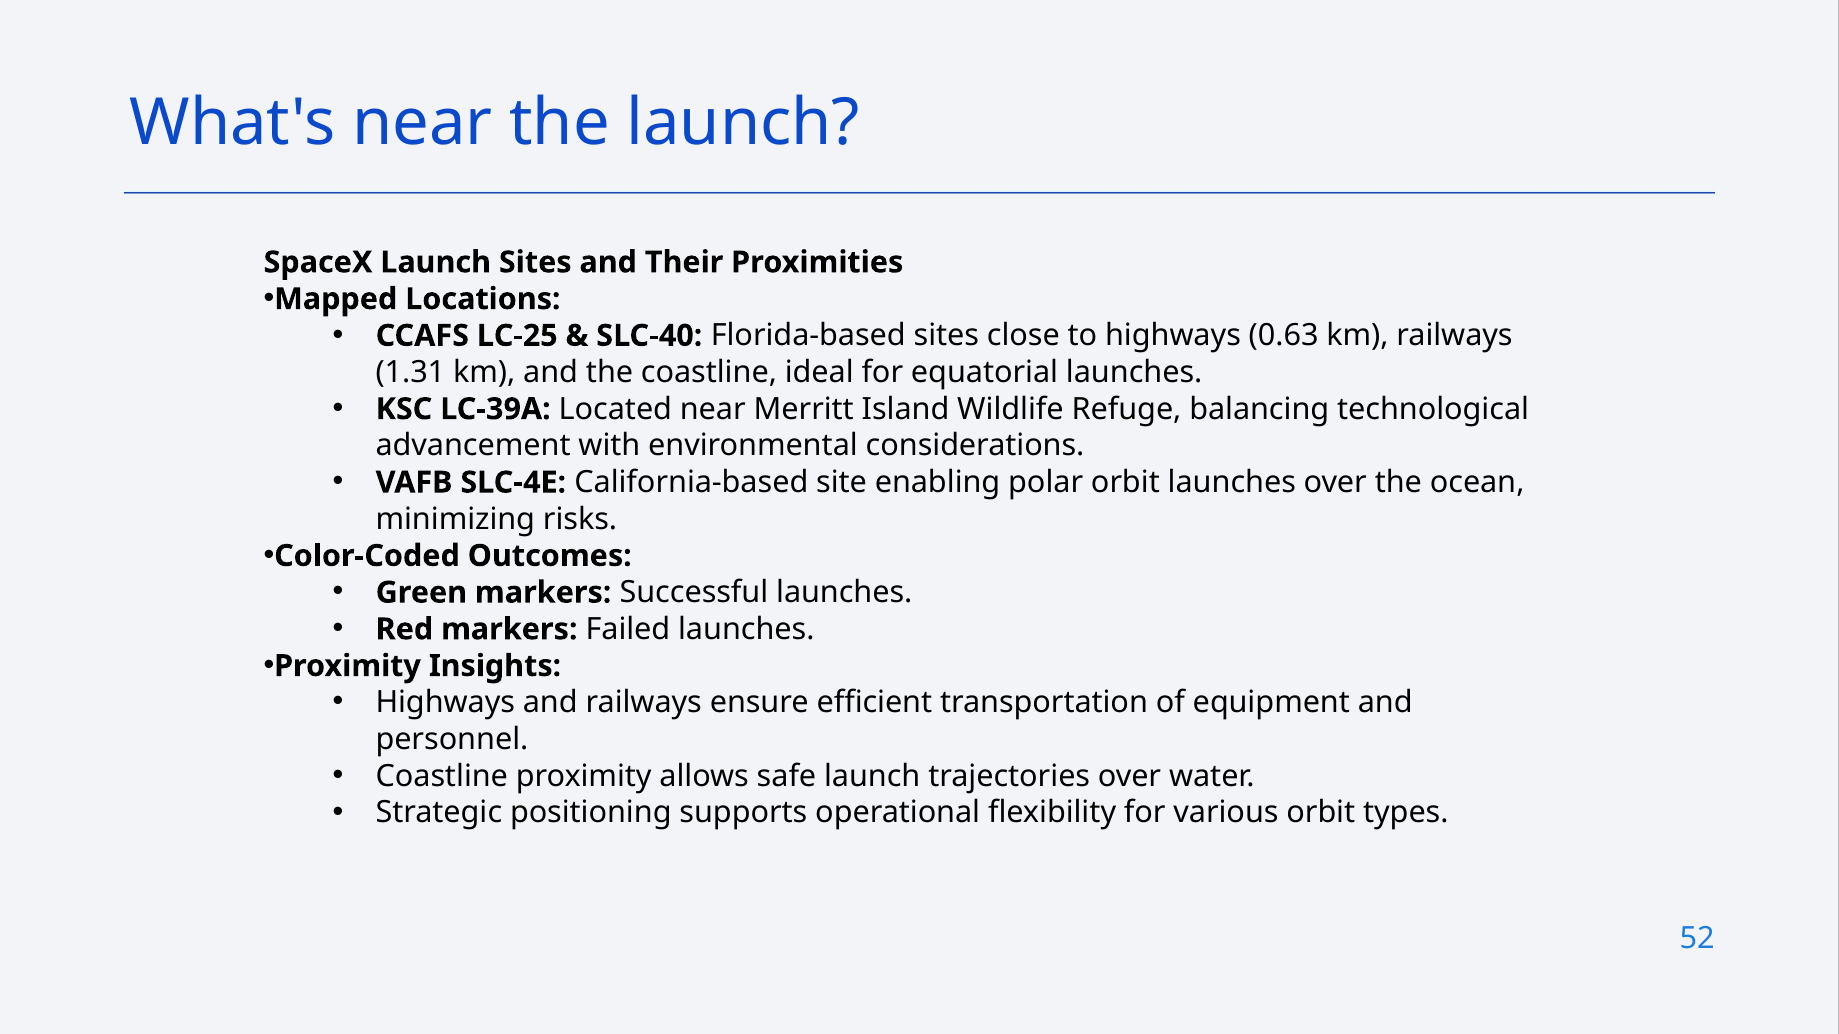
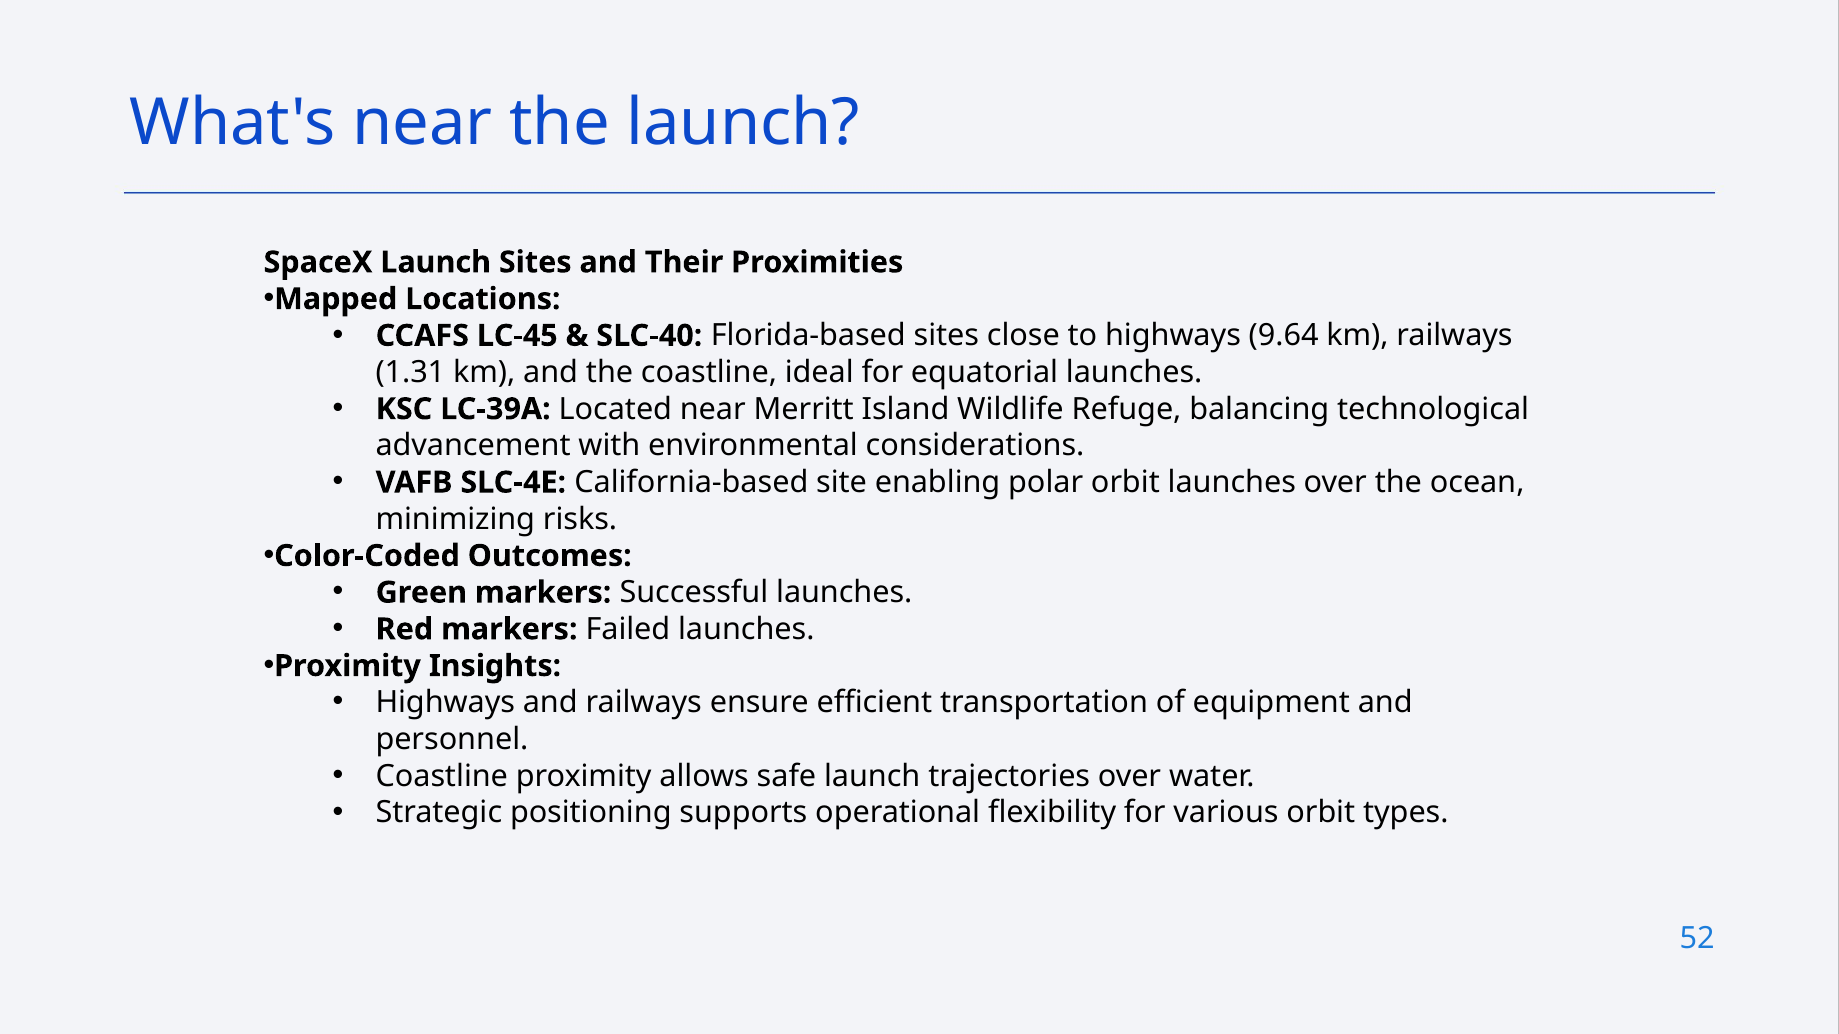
LC-25: LC-25 -> LC-45 (517, 336)
0.63: 0.63 -> 9.64 (1284, 336)
